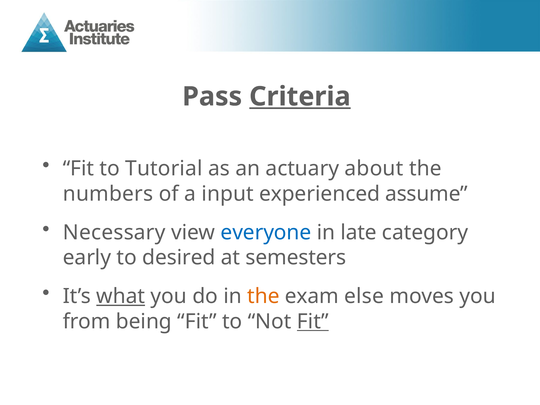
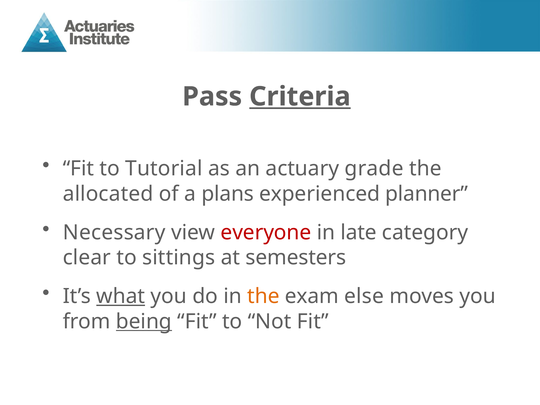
about: about -> grade (374, 169)
numbers: numbers -> allocated (108, 194)
input: input -> plans (228, 194)
assume: assume -> planner (427, 194)
everyone colour: blue -> red (266, 233)
early: early -> clear (87, 258)
desired: desired -> sittings (179, 258)
being underline: none -> present (144, 321)
Fit underline: present -> none (313, 321)
